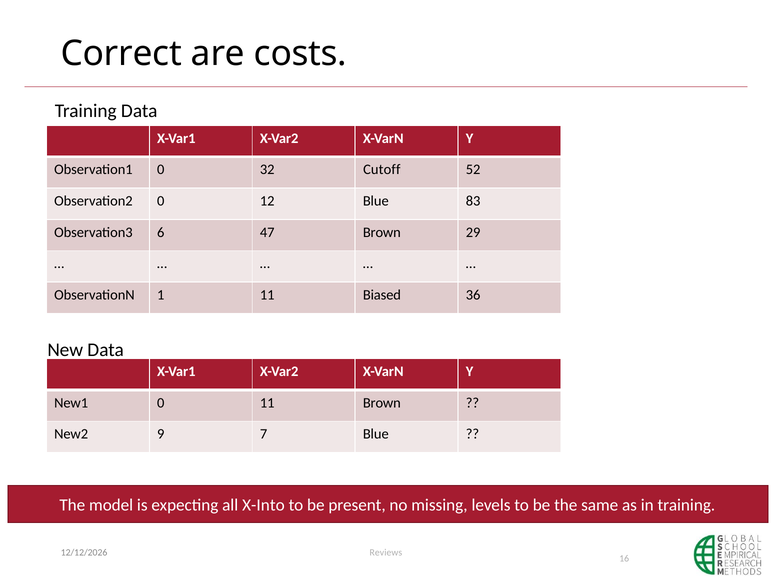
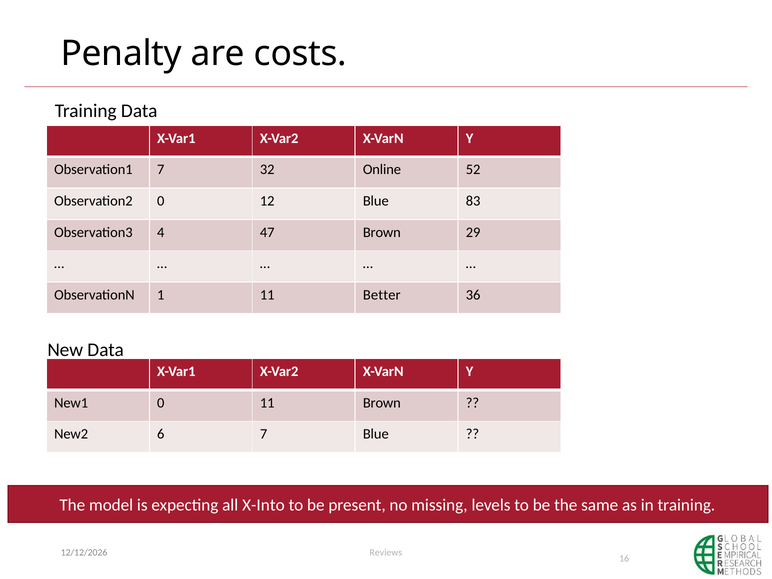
Correct: Correct -> Penalty (121, 54)
Observation1 0: 0 -> 7 (161, 170)
Cutoff: Cutoff -> Online (382, 170)
6: 6 -> 4 (161, 232)
Biased: Biased -> Better (382, 295)
9: 9 -> 6 (161, 434)
